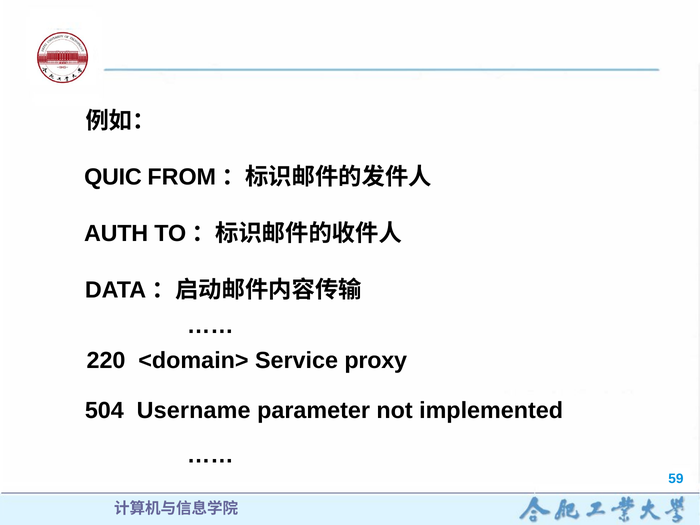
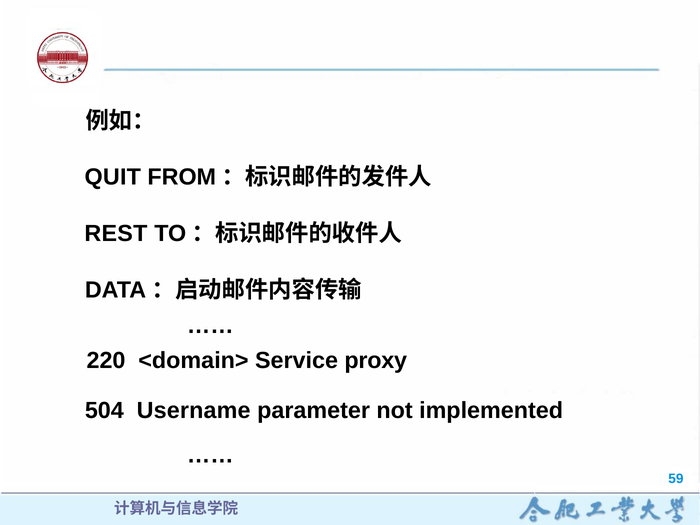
QUIC: QUIC -> QUIT (113, 177)
AUTH: AUTH -> REST (116, 234)
